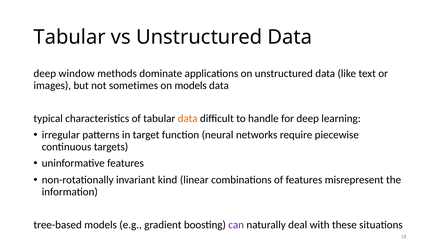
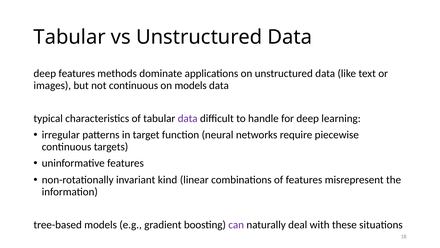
deep window: window -> features (77, 73)
not sometimes: sometimes -> continuous (134, 85)
data colour: orange -> purple (188, 118)
